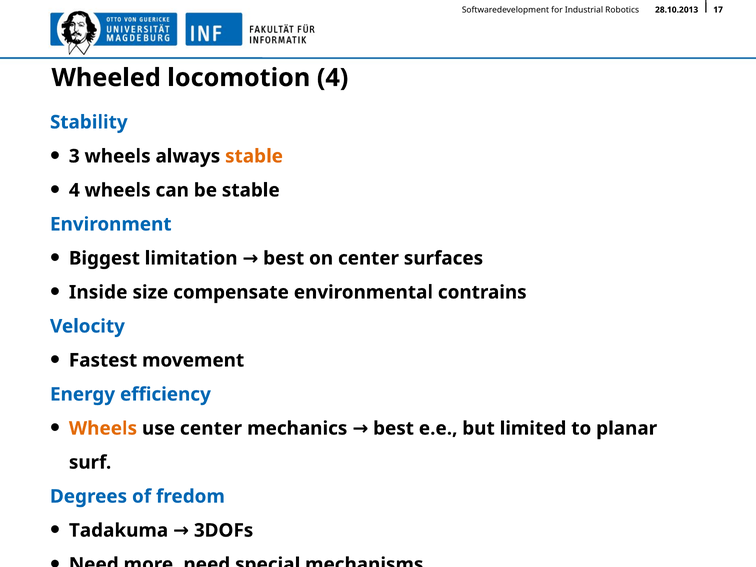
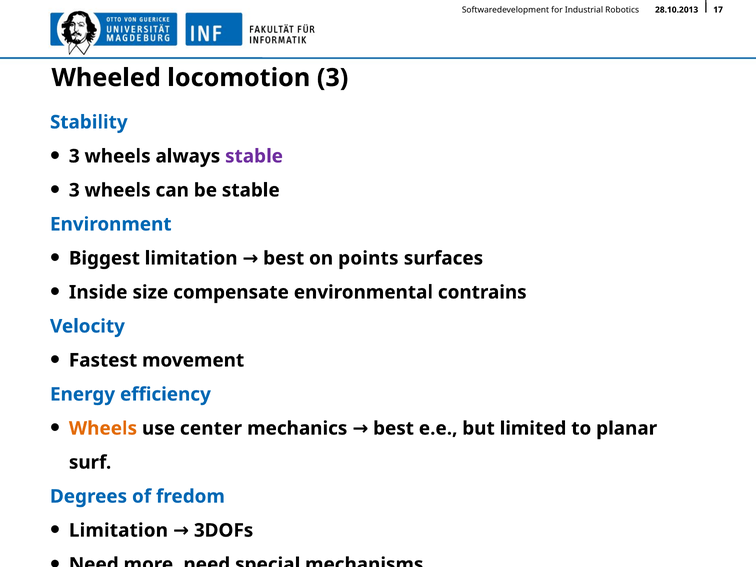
locomotion 4: 4 -> 3 (333, 78)
stable colour: orange -> purple (254, 156)
4: 4 -> 3 (74, 190)
on center: center -> points (368, 258)
Tadakuma: Tadakuma -> Limitation (118, 530)
